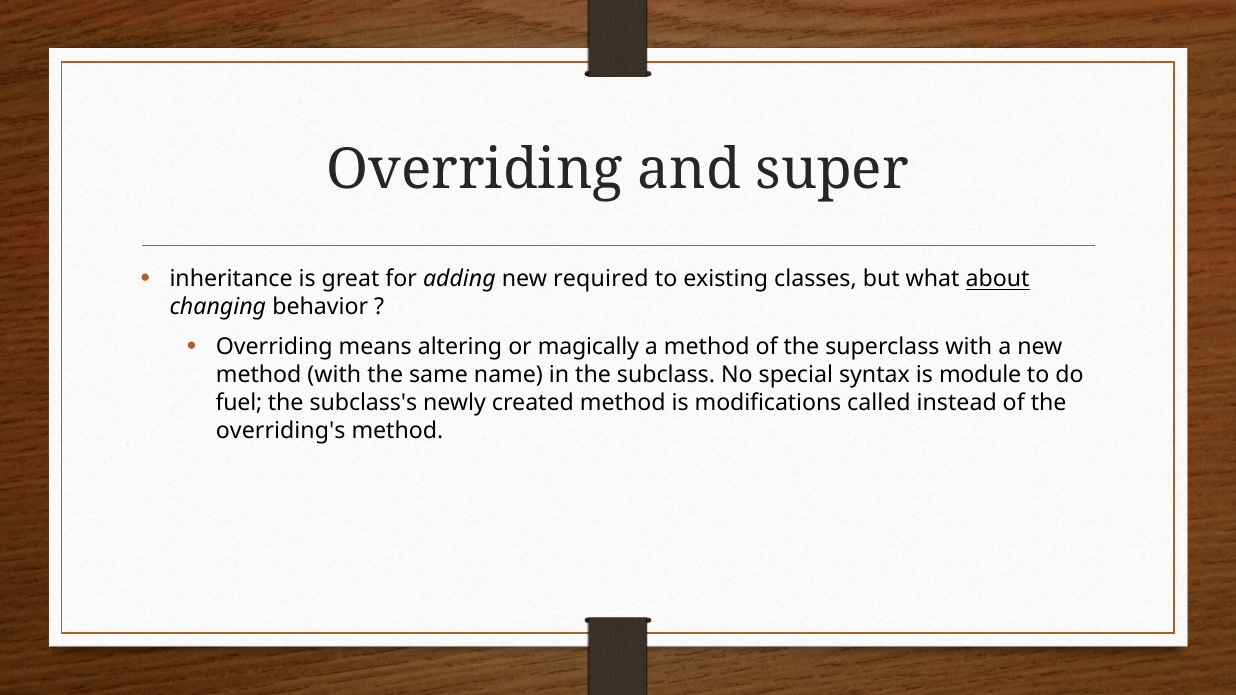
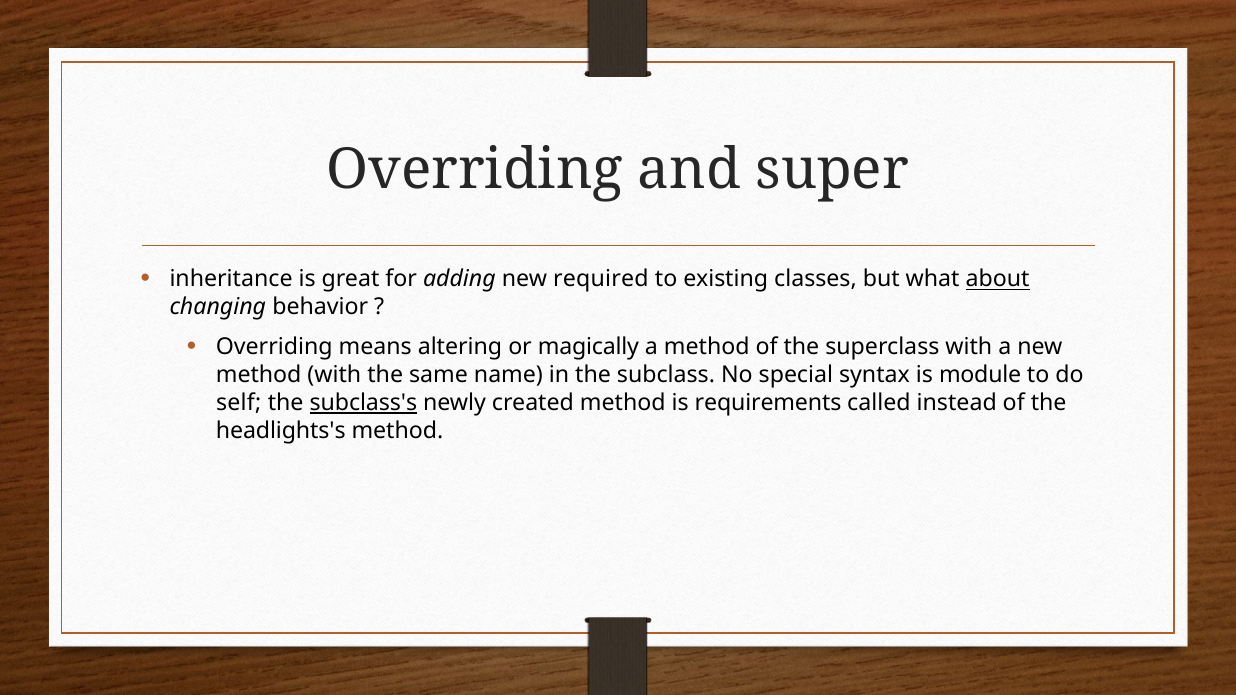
fuel: fuel -> self (239, 403)
subclass's underline: none -> present (363, 403)
modifications: modifications -> requirements (768, 403)
overriding's: overriding's -> headlights's (281, 431)
